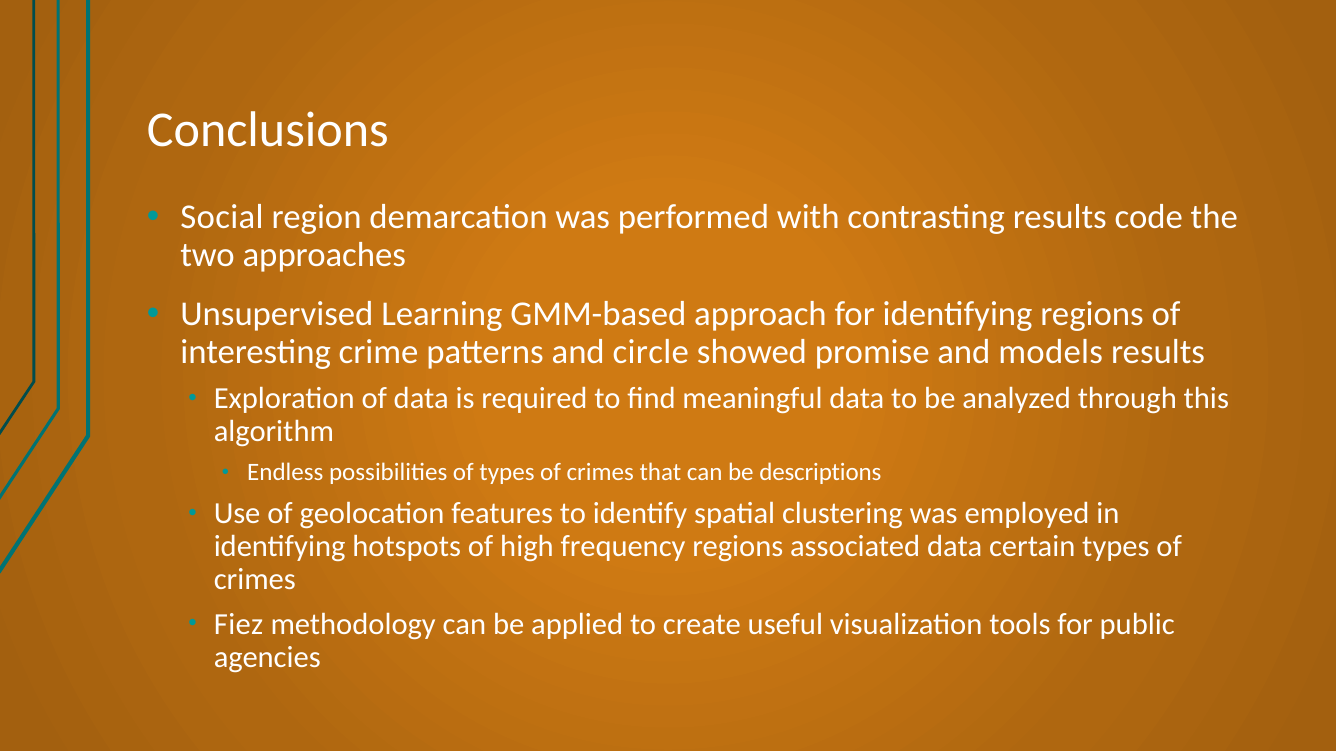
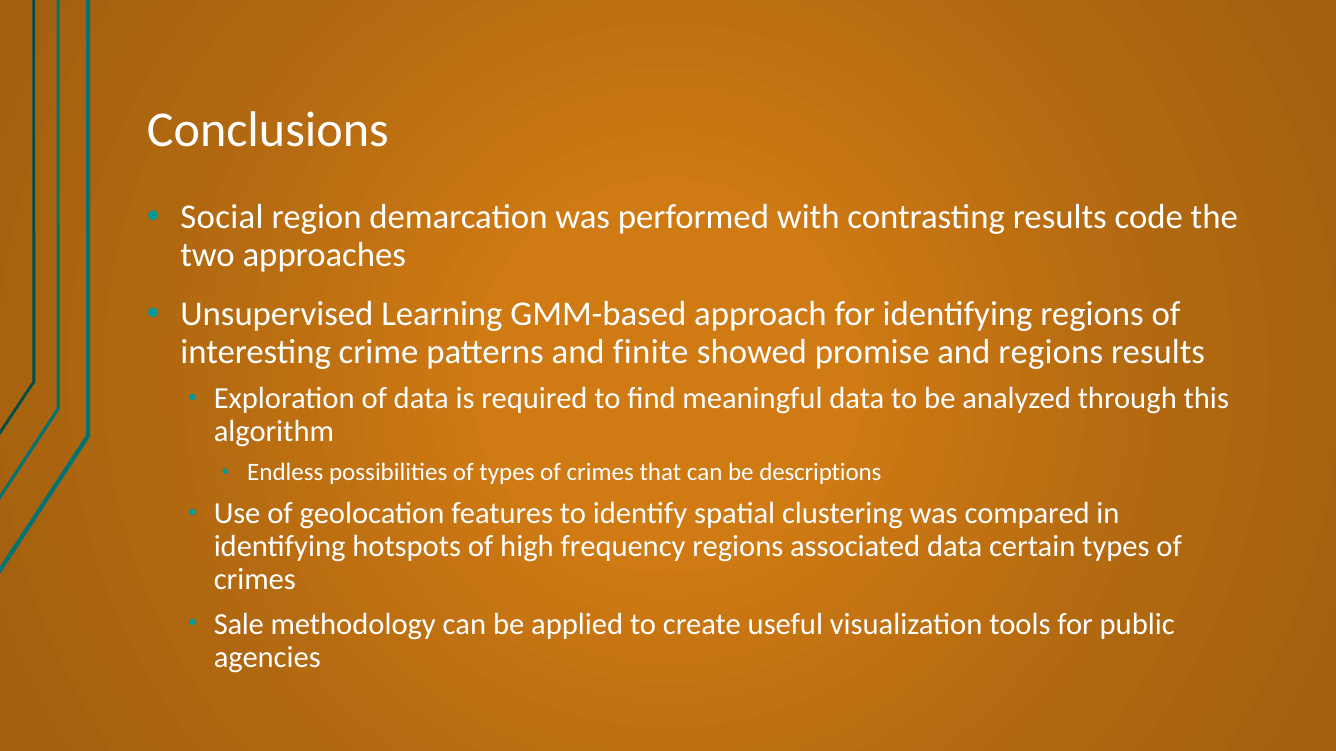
circle: circle -> finite (651, 352)
and models: models -> regions (1051, 352)
employed: employed -> compared (1027, 514)
Fiez: Fiez -> Sale (239, 625)
